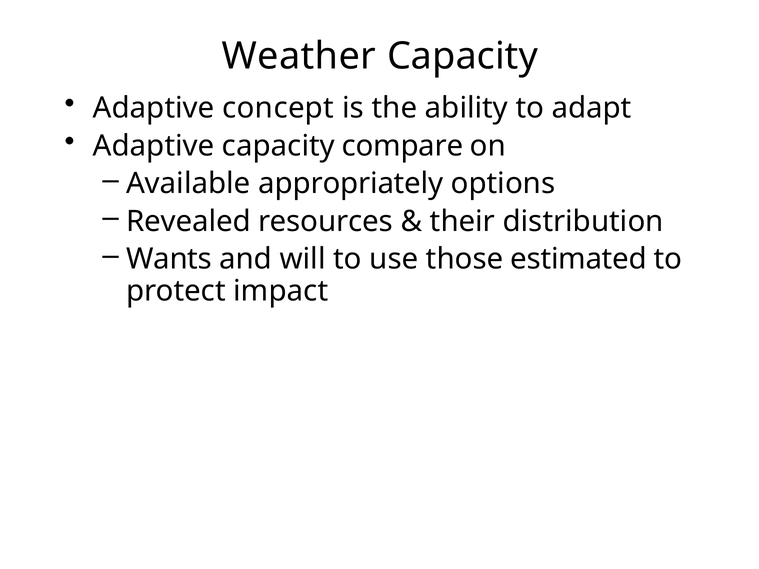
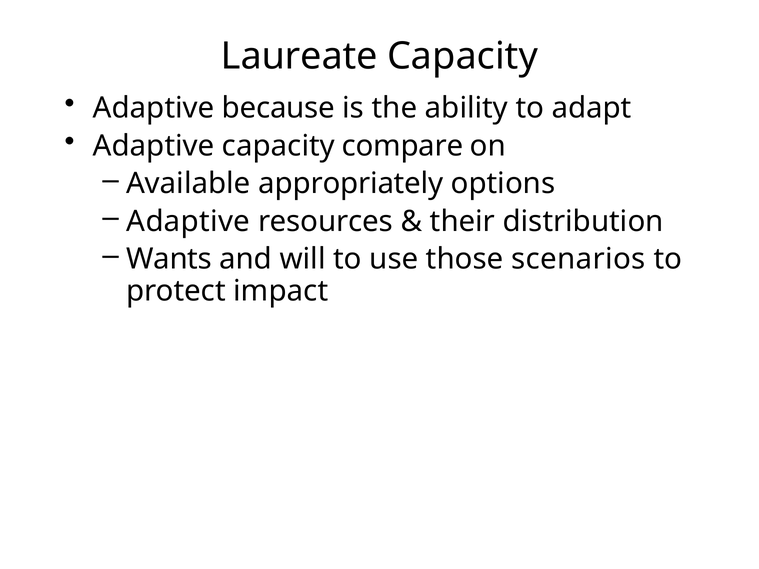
Weather: Weather -> Laureate (299, 56)
concept: concept -> because (278, 108)
Revealed: Revealed -> Adaptive (188, 222)
estimated: estimated -> scenarios (578, 259)
